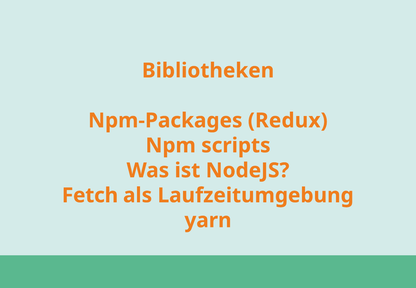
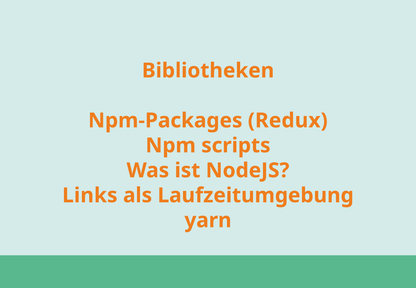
Fetch: Fetch -> Links (90, 195)
